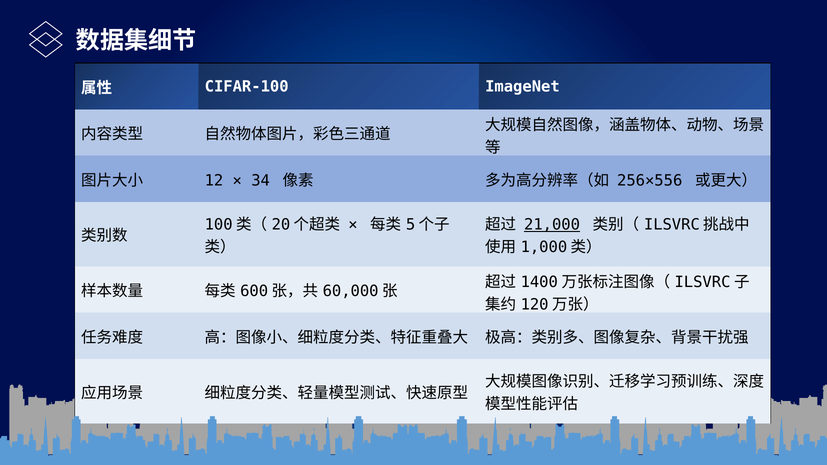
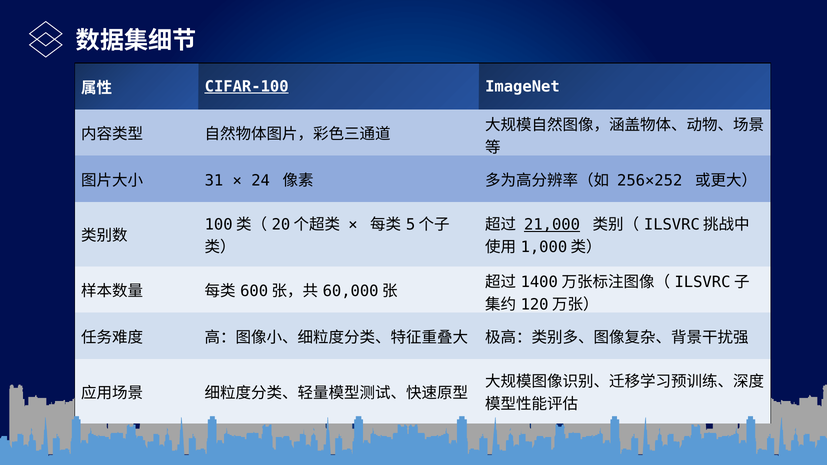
CIFAR-100 underline: none -> present (247, 87)
12: 12 -> 31 (214, 181)
34: 34 -> 24 (261, 181)
256×556: 256×556 -> 256×252 (650, 181)
